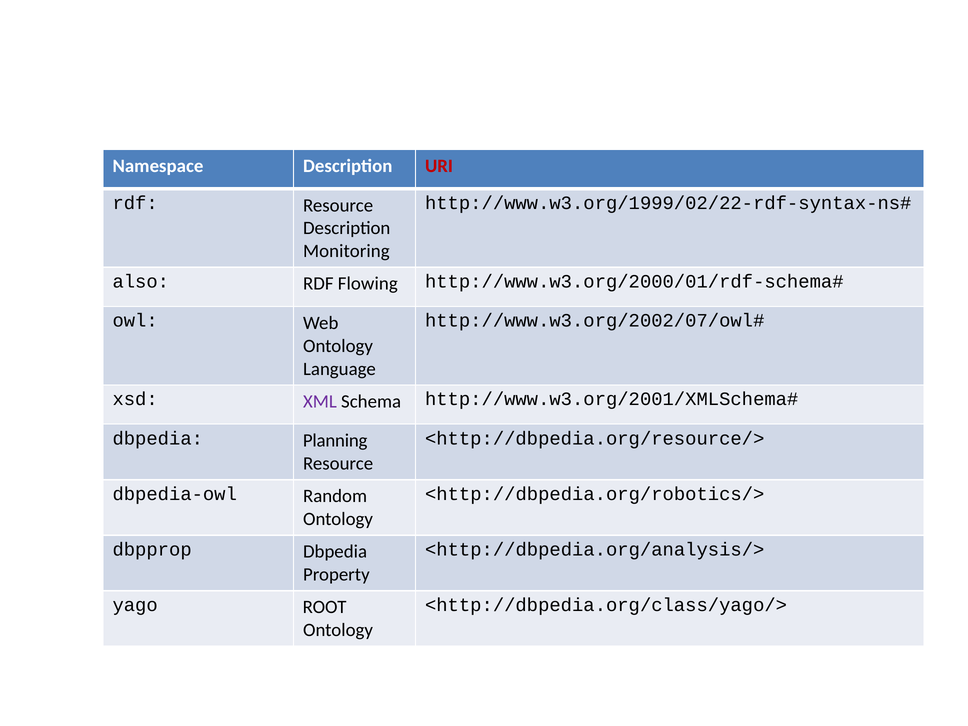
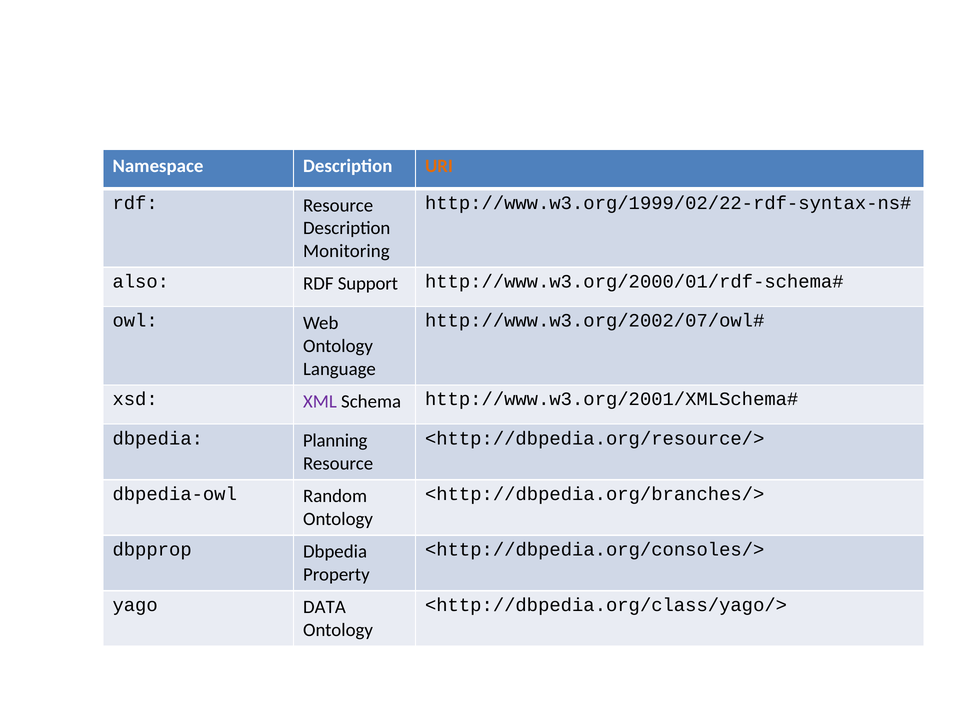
URI colour: red -> orange (439, 166)
Flowing: Flowing -> Support (368, 284)
<http://dbpedia.org/robotics/>: <http://dbpedia.org/robotics/> -> <http://dbpedia.org/branches/> (595, 494)
<http://dbpedia.org/analysis/>: <http://dbpedia.org/analysis/> -> <http://dbpedia.org/consoles/> (595, 550)
ROOT: ROOT -> DATA (324, 607)
